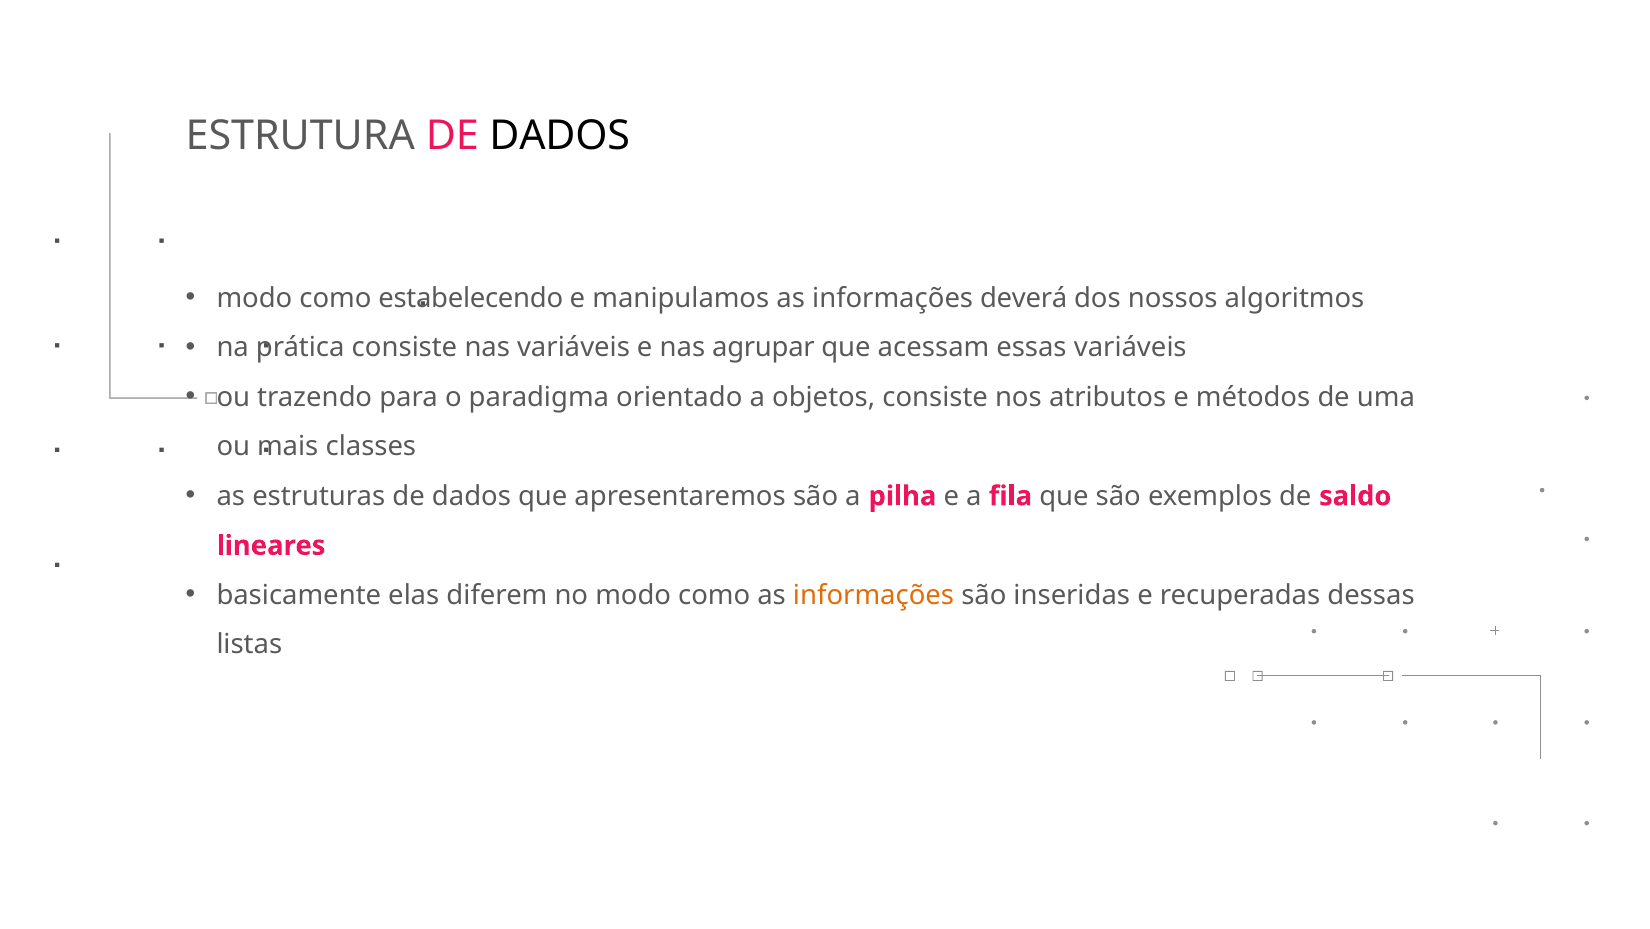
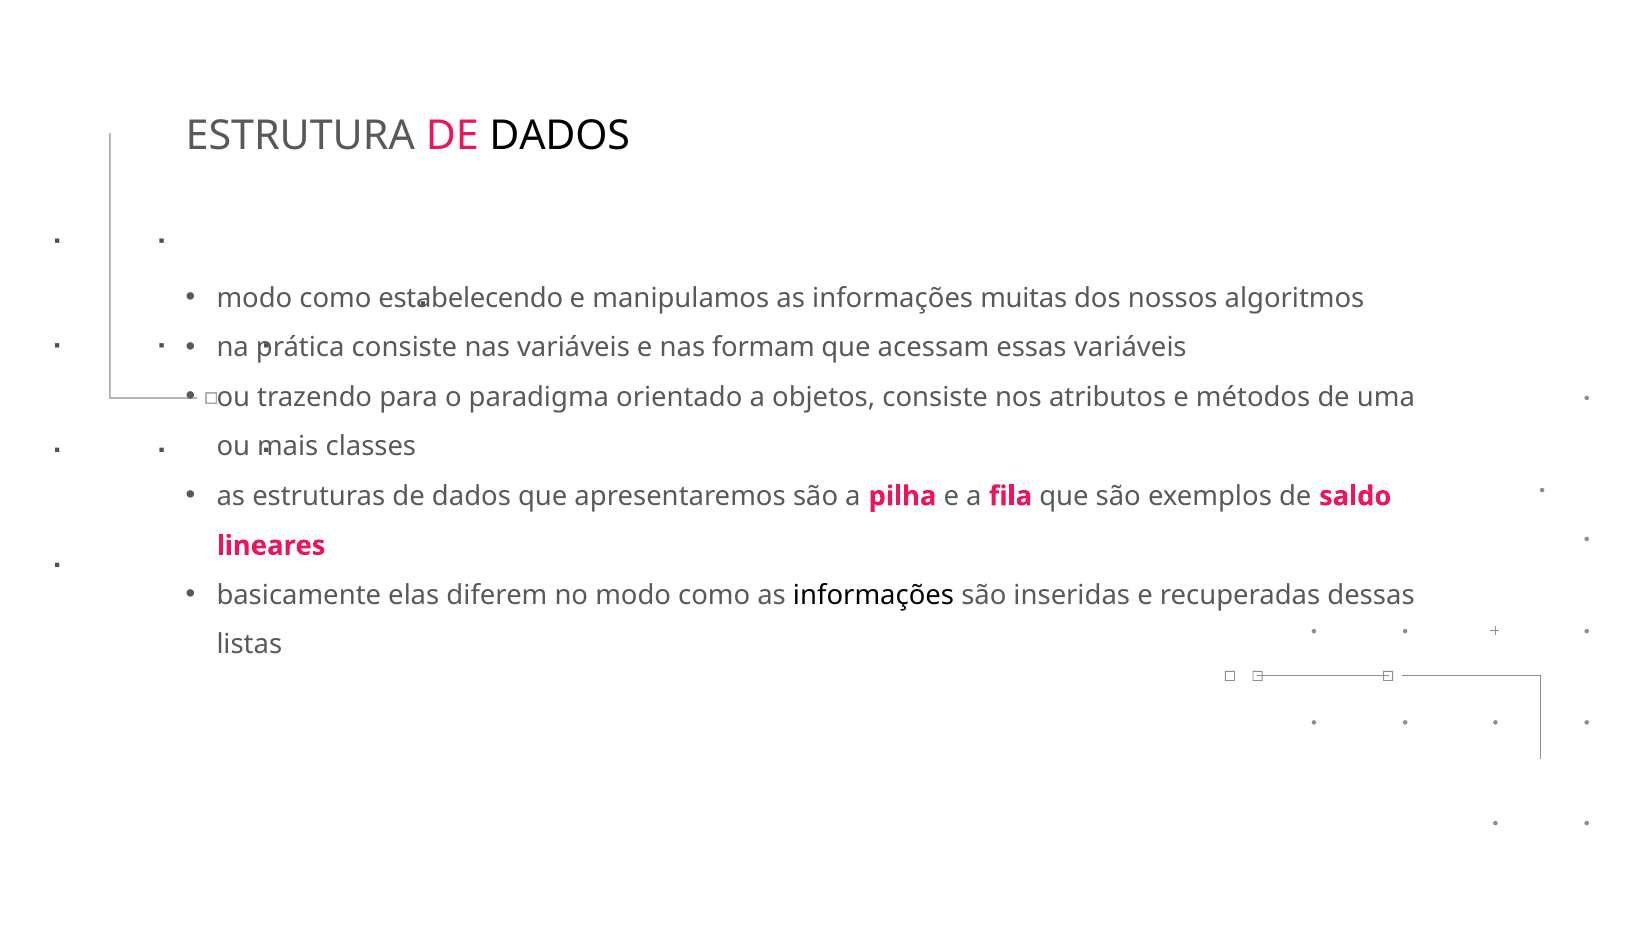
deverá: deverá -> muitas (1024, 298)
agrupar: agrupar -> formam (763, 348)
informações colour: orange -> black (874, 595)
